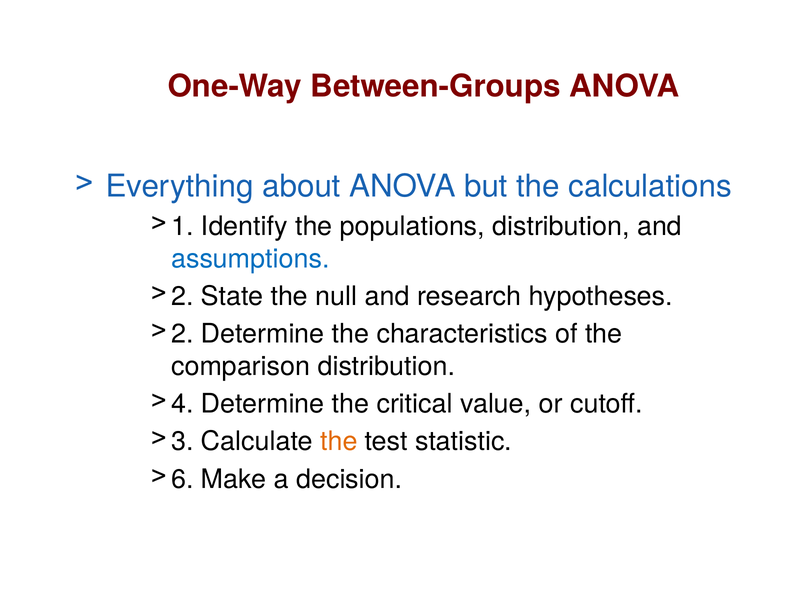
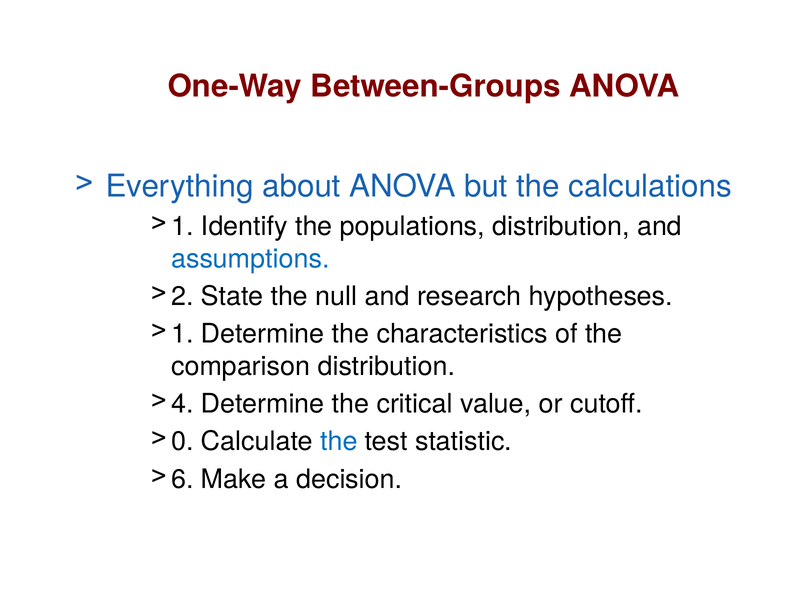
2: 2 -> 1 (182, 334)
3: 3 -> 0 (182, 442)
the colour: orange -> blue (339, 442)
